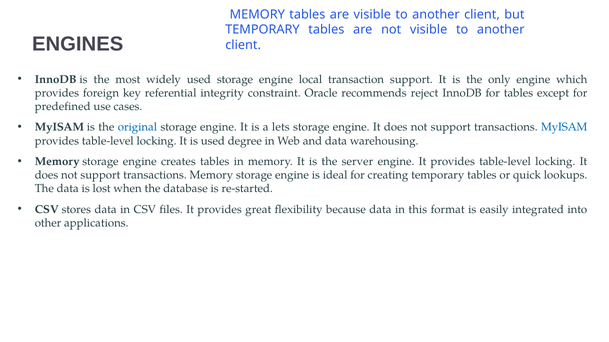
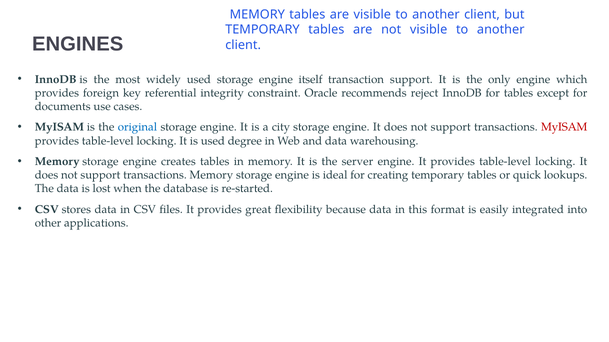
local: local -> itself (311, 79)
predefined: predefined -> documents (63, 107)
lets: lets -> city (281, 127)
MyISAM colour: blue -> red (564, 127)
